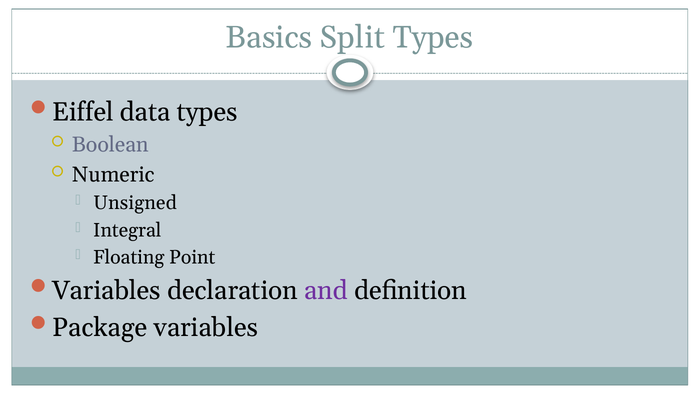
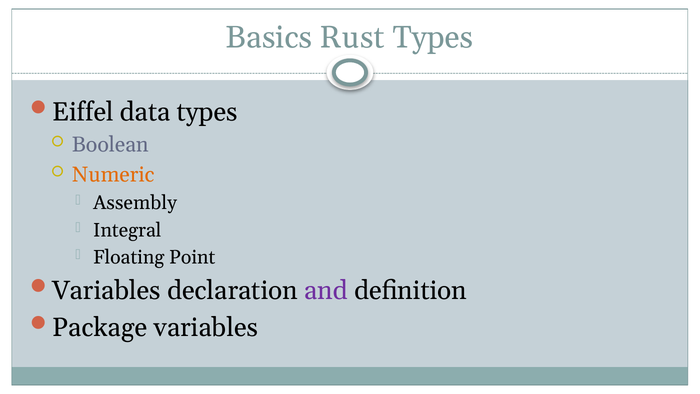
Split: Split -> Rust (352, 37)
Numeric colour: black -> orange (113, 174)
Unsigned: Unsigned -> Assembly (135, 203)
